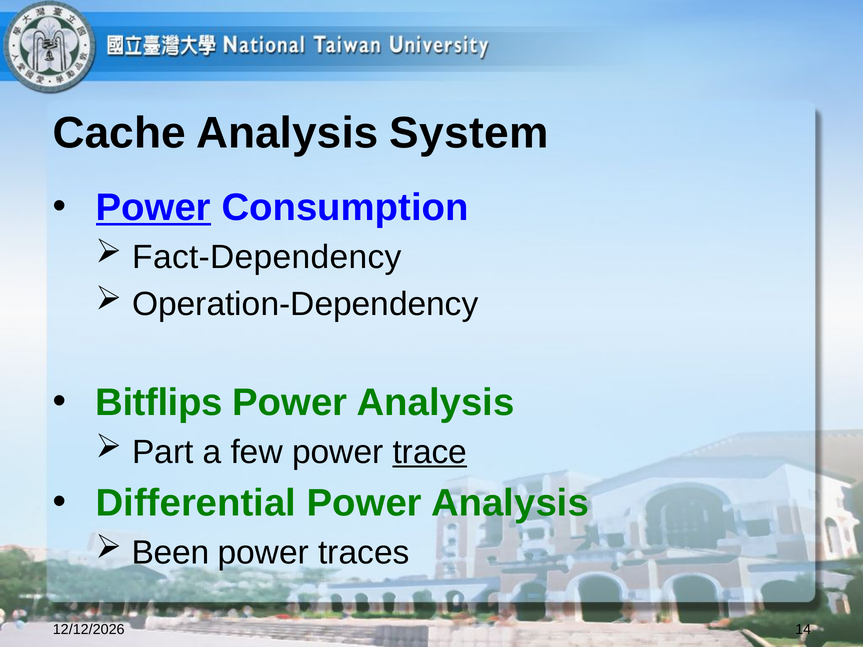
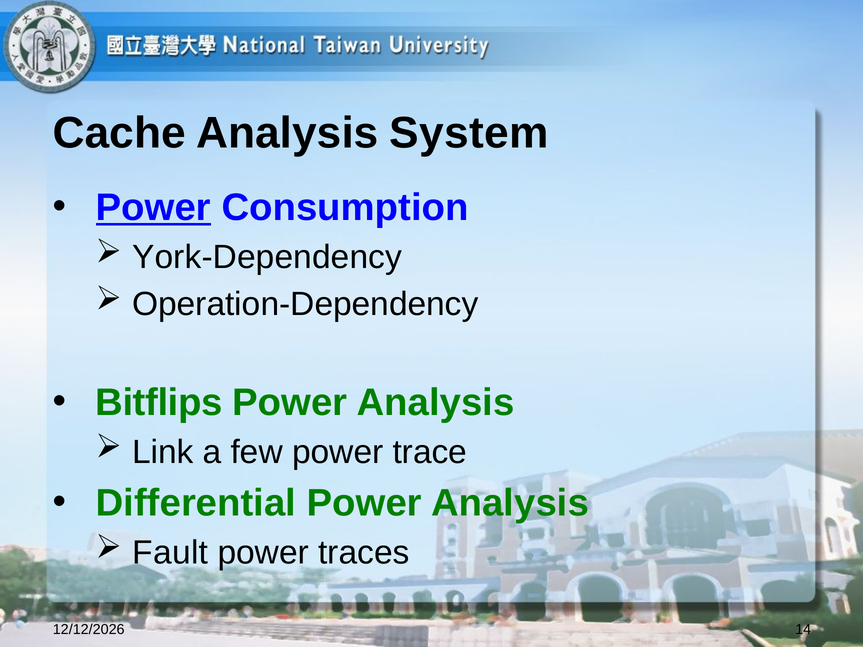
Fact-Dependency: Fact-Dependency -> York-Dependency (267, 257)
Part: Part -> Link (163, 452)
trace underline: present -> none (430, 452)
Been: Been -> Fault (170, 553)
